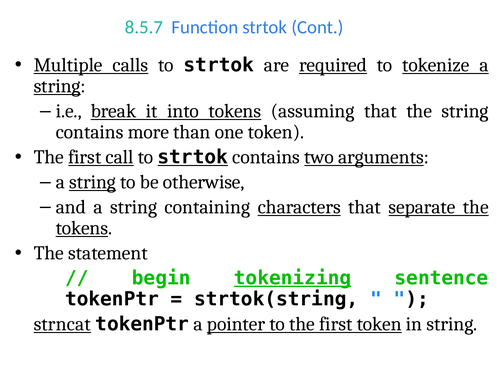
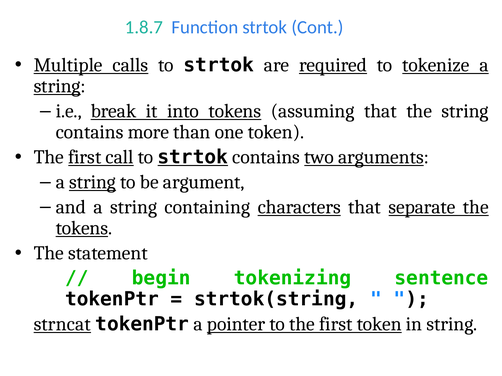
8.5.7: 8.5.7 -> 1.8.7 (144, 27)
otherwise: otherwise -> argument (204, 182)
tokenizing underline: present -> none (293, 278)
